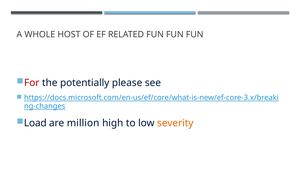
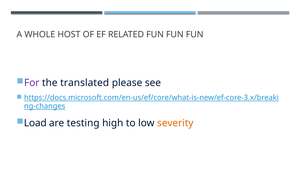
For colour: red -> purple (32, 83)
potentially: potentially -> translated (85, 83)
million: million -> testing (83, 123)
